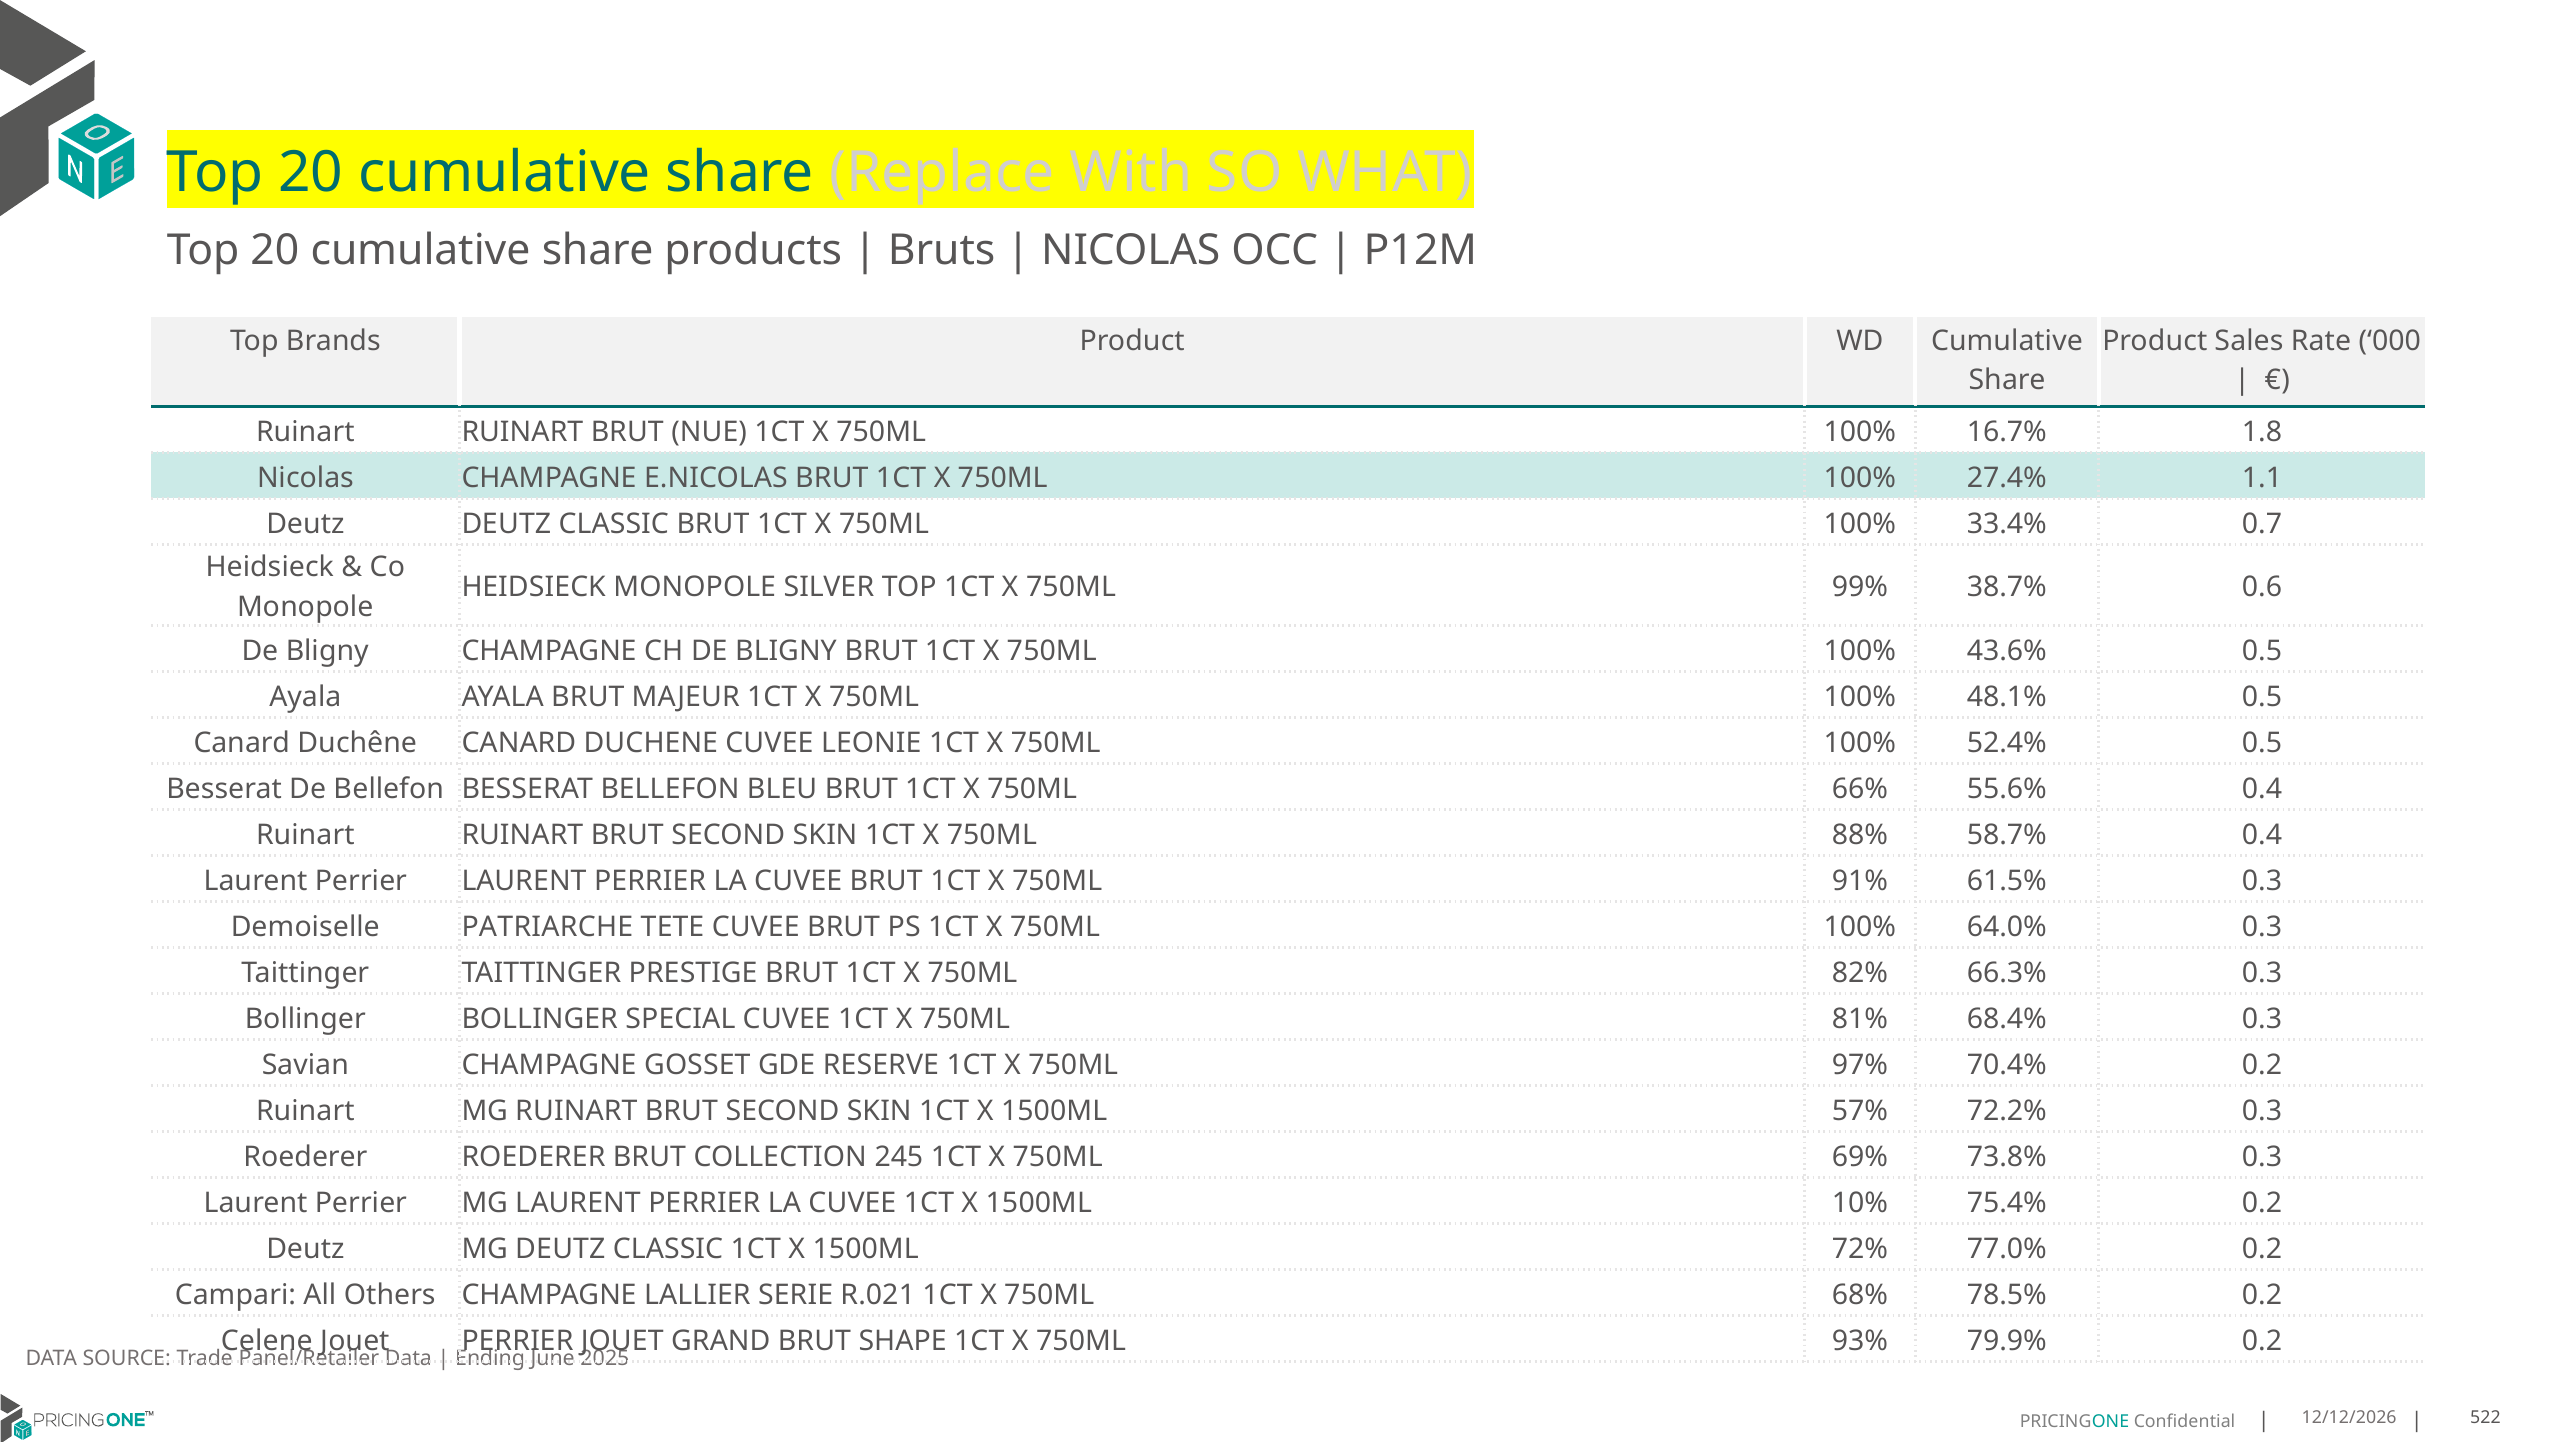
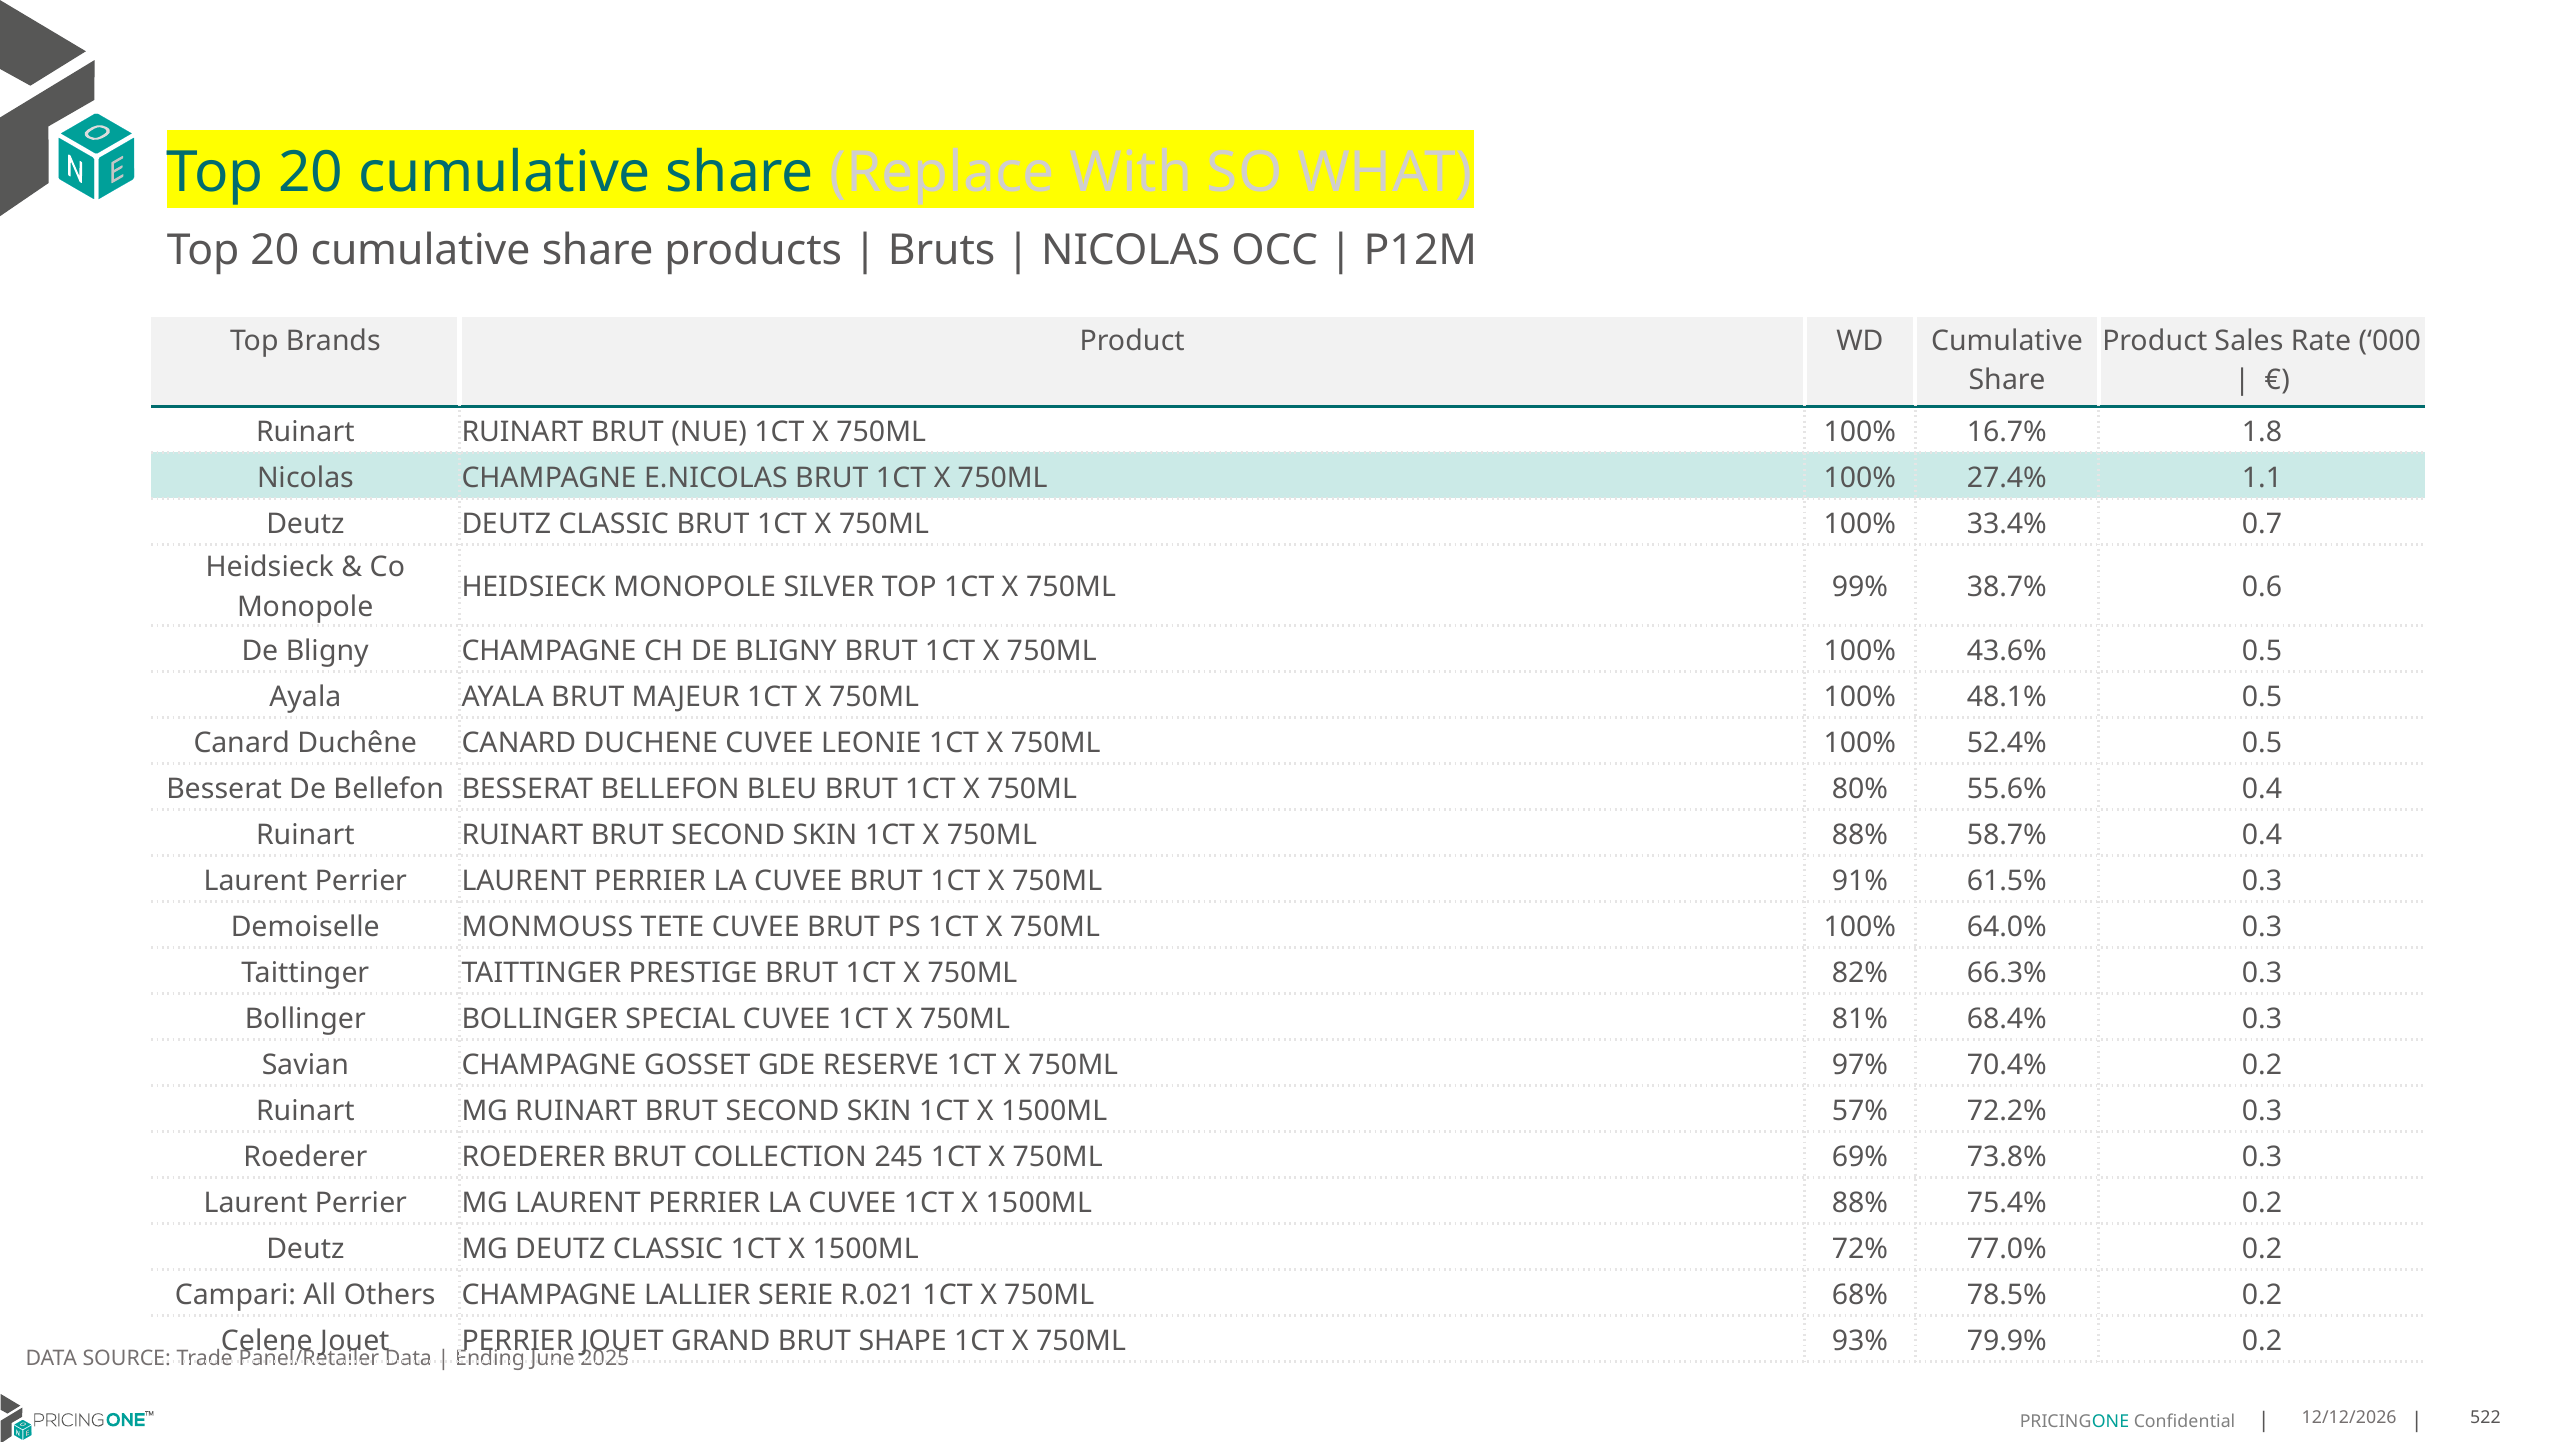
66%: 66% -> 80% (1860, 789)
PATRIARCHE: PATRIARCHE -> MONMOUSS (547, 927)
1500ML 10%: 10% -> 88% (1860, 1203)
